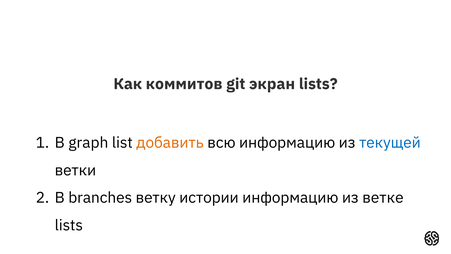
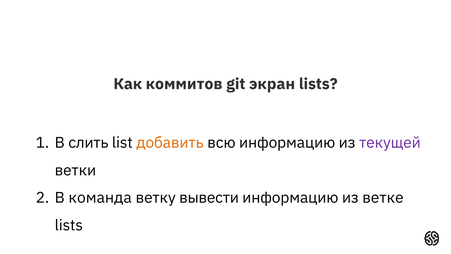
graph: graph -> слить (88, 142)
текущей colour: blue -> purple (390, 142)
branches: branches -> команда (100, 198)
истории: истории -> вывести (209, 198)
